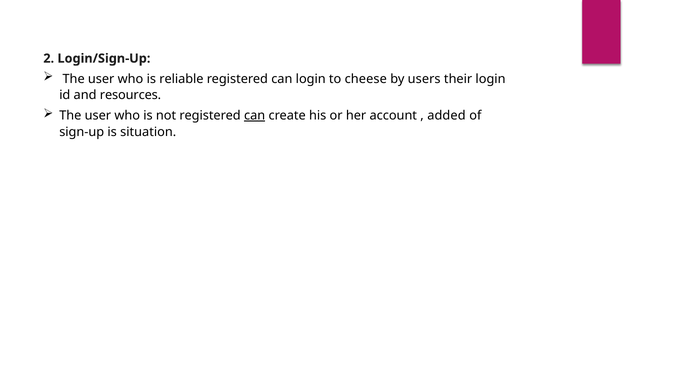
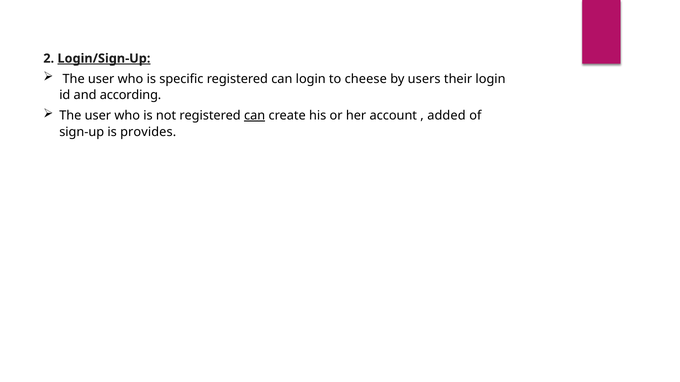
Login/Sign-Up underline: none -> present (104, 59)
reliable: reliable -> specific (181, 79)
resources: resources -> according (131, 95)
situation: situation -> provides (148, 132)
